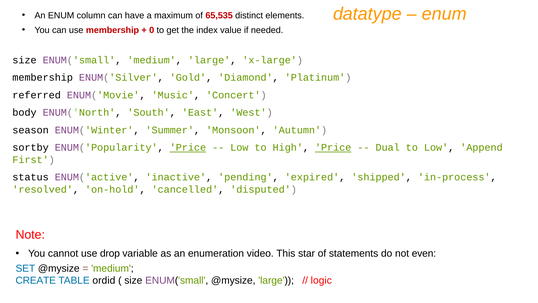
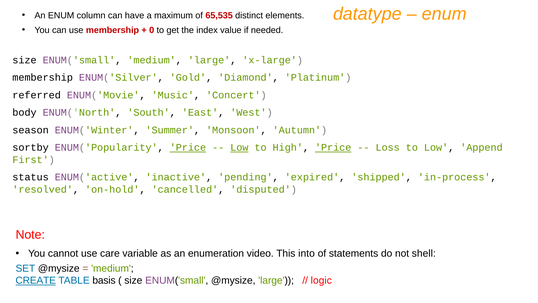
Low underline: none -> present (239, 147)
Dual: Dual -> Loss (388, 147)
drop: drop -> care (110, 253)
star: star -> into (307, 253)
even: even -> shell (424, 253)
CREATE underline: none -> present (36, 280)
ordid: ordid -> basis (104, 280)
